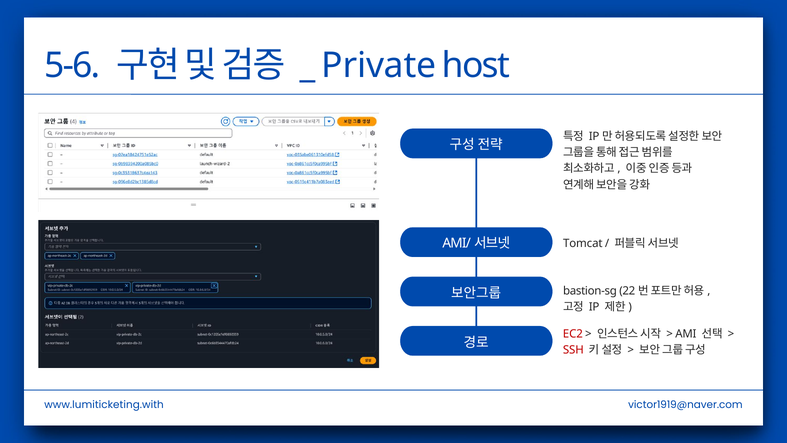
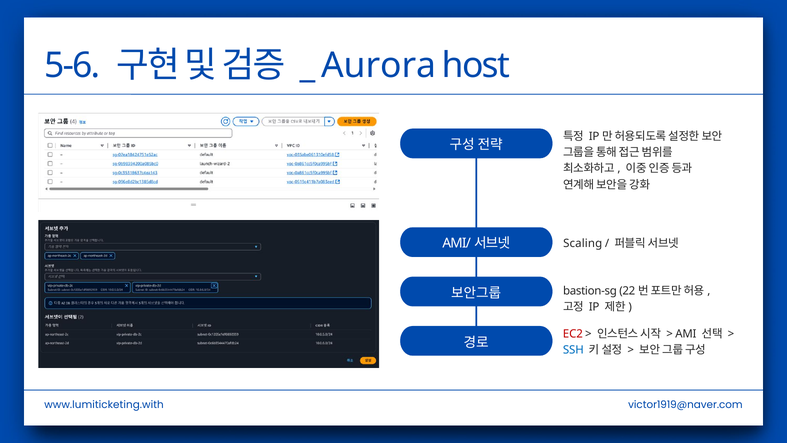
Private: Private -> Aurora (379, 66)
Tomcat: Tomcat -> Scaling (583, 243)
SSH colour: red -> blue (573, 350)
